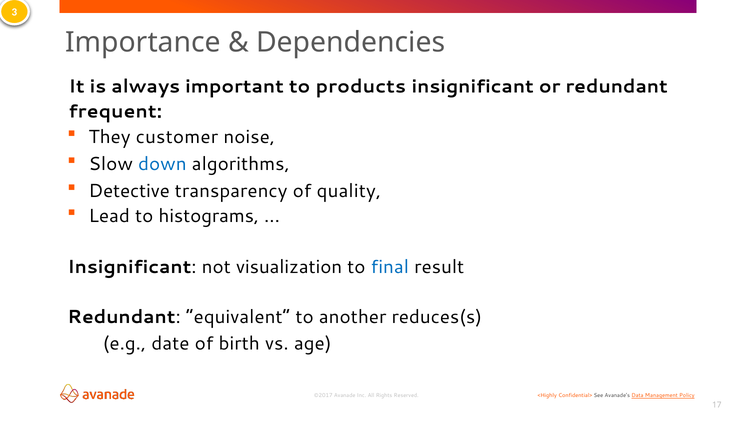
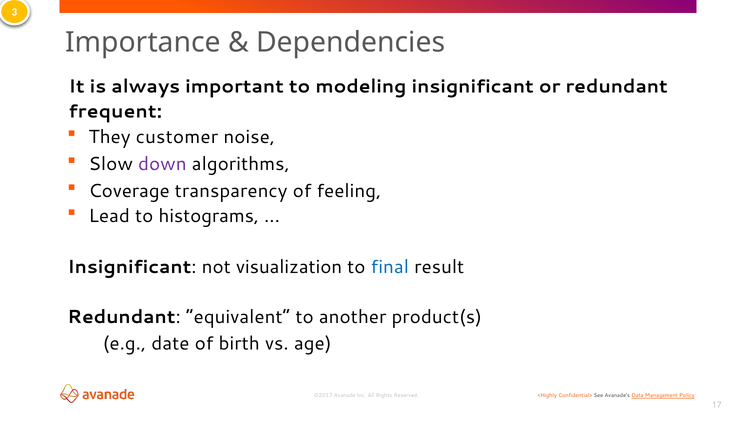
products: products -> modeling (361, 87)
down colour: blue -> purple (162, 164)
Detective: Detective -> Coverage (129, 191)
quality: quality -> feeling (349, 191)
reduces(s: reduces(s -> product(s (437, 317)
